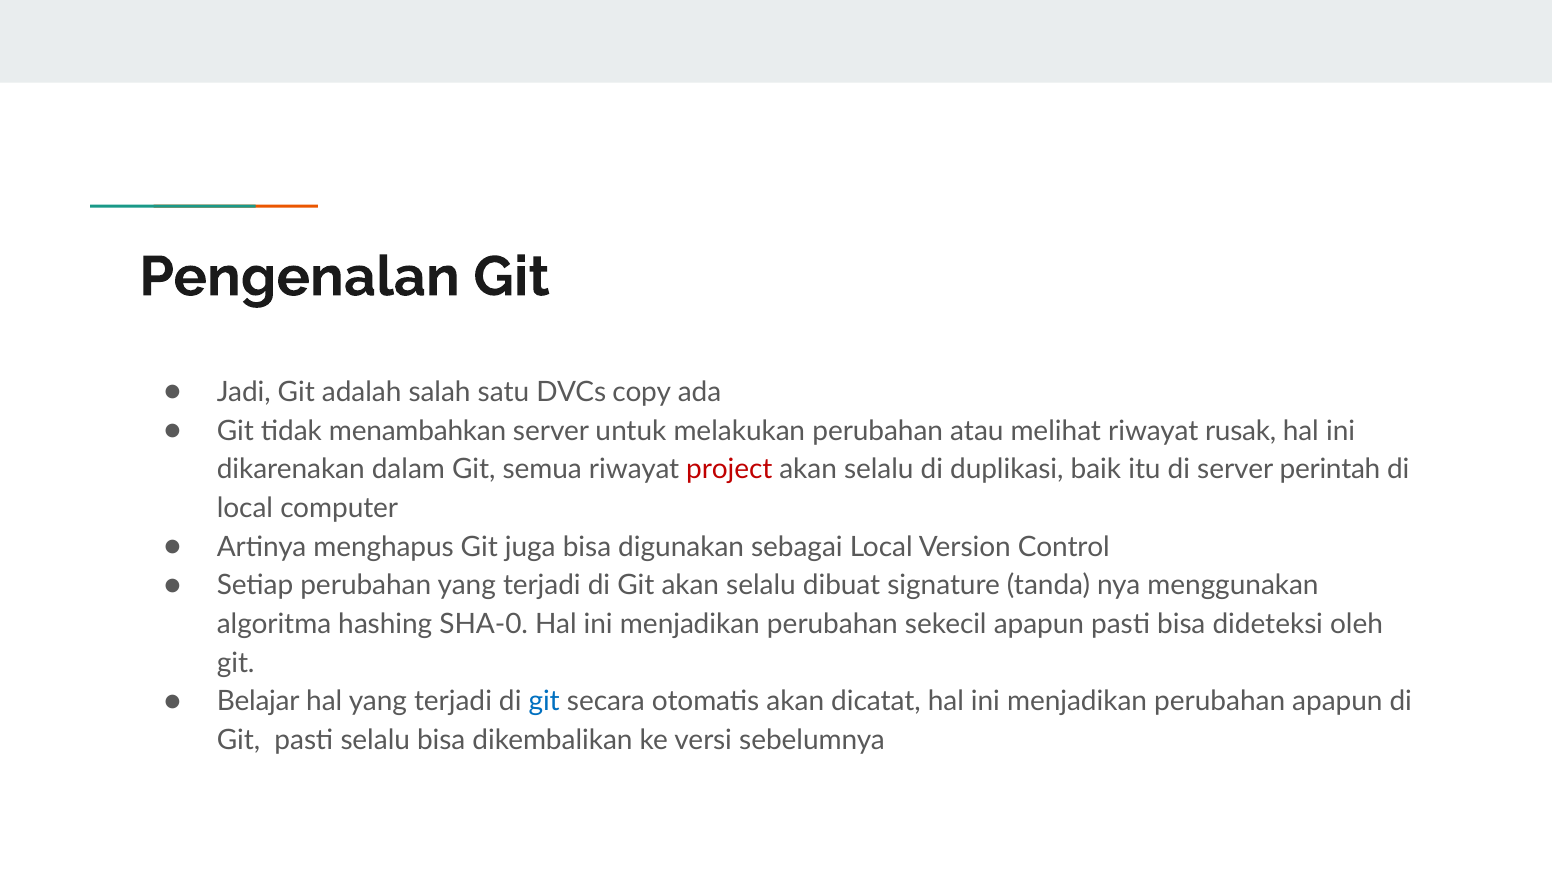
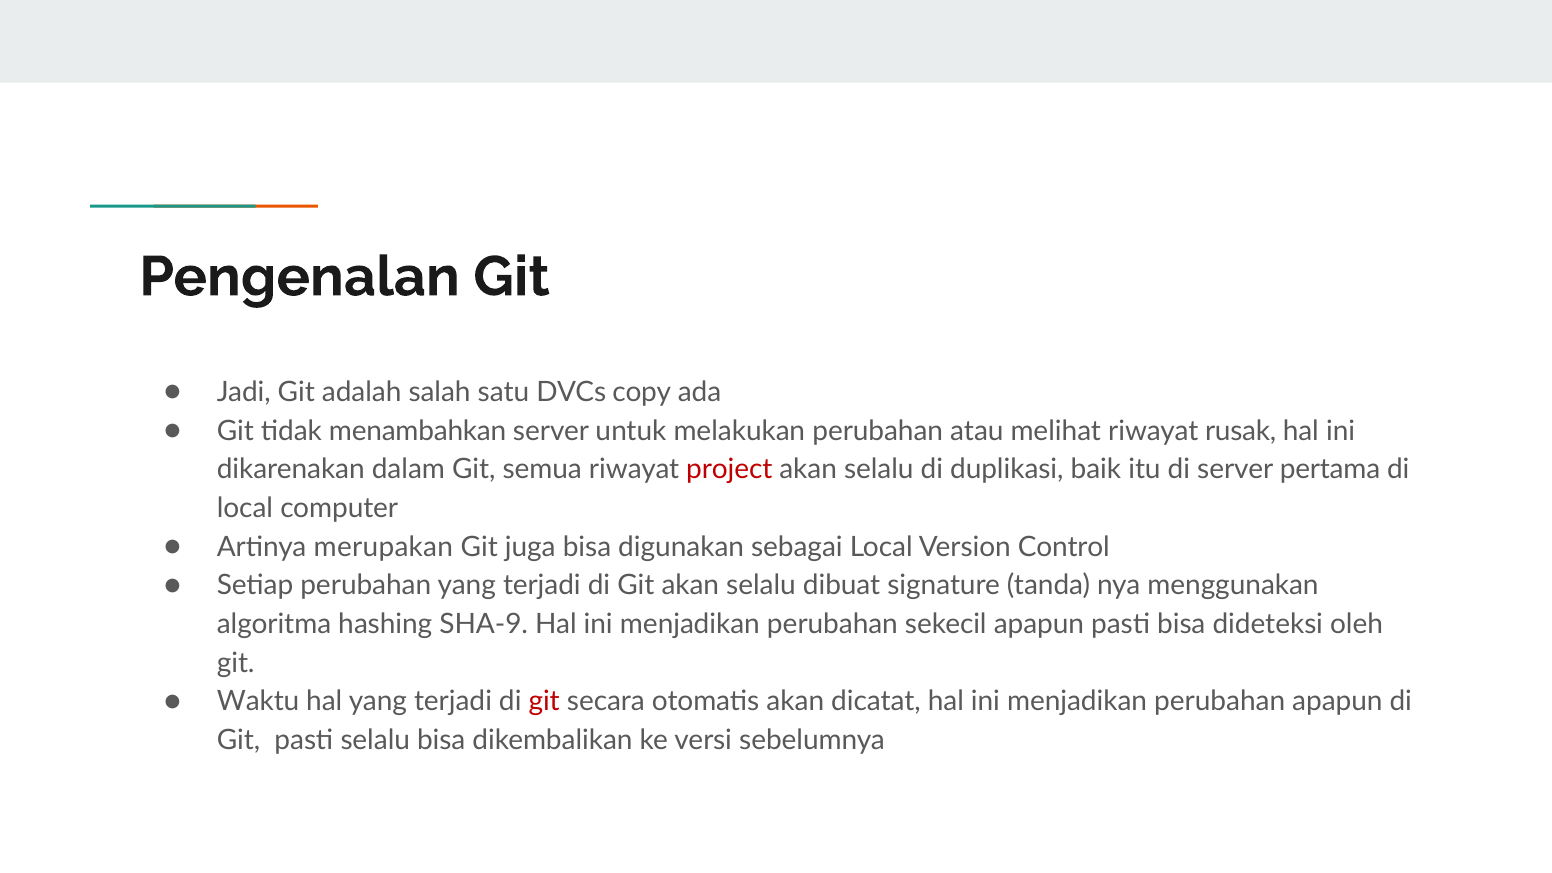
perintah: perintah -> pertama (1330, 470)
menghapus: menghapus -> merupakan (383, 547)
SHA-0: SHA-0 -> SHA-9 (484, 624)
Belajar: Belajar -> Waktu (258, 702)
git colour: blue -> red (544, 702)
